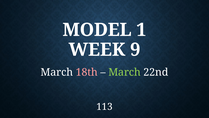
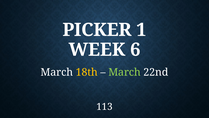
MODEL: MODEL -> PICKER (97, 30)
9: 9 -> 6 (135, 50)
18th colour: pink -> yellow (87, 72)
